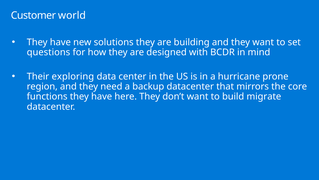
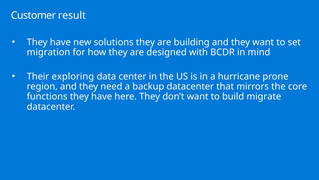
world: world -> result (72, 15)
questions: questions -> migration (49, 52)
